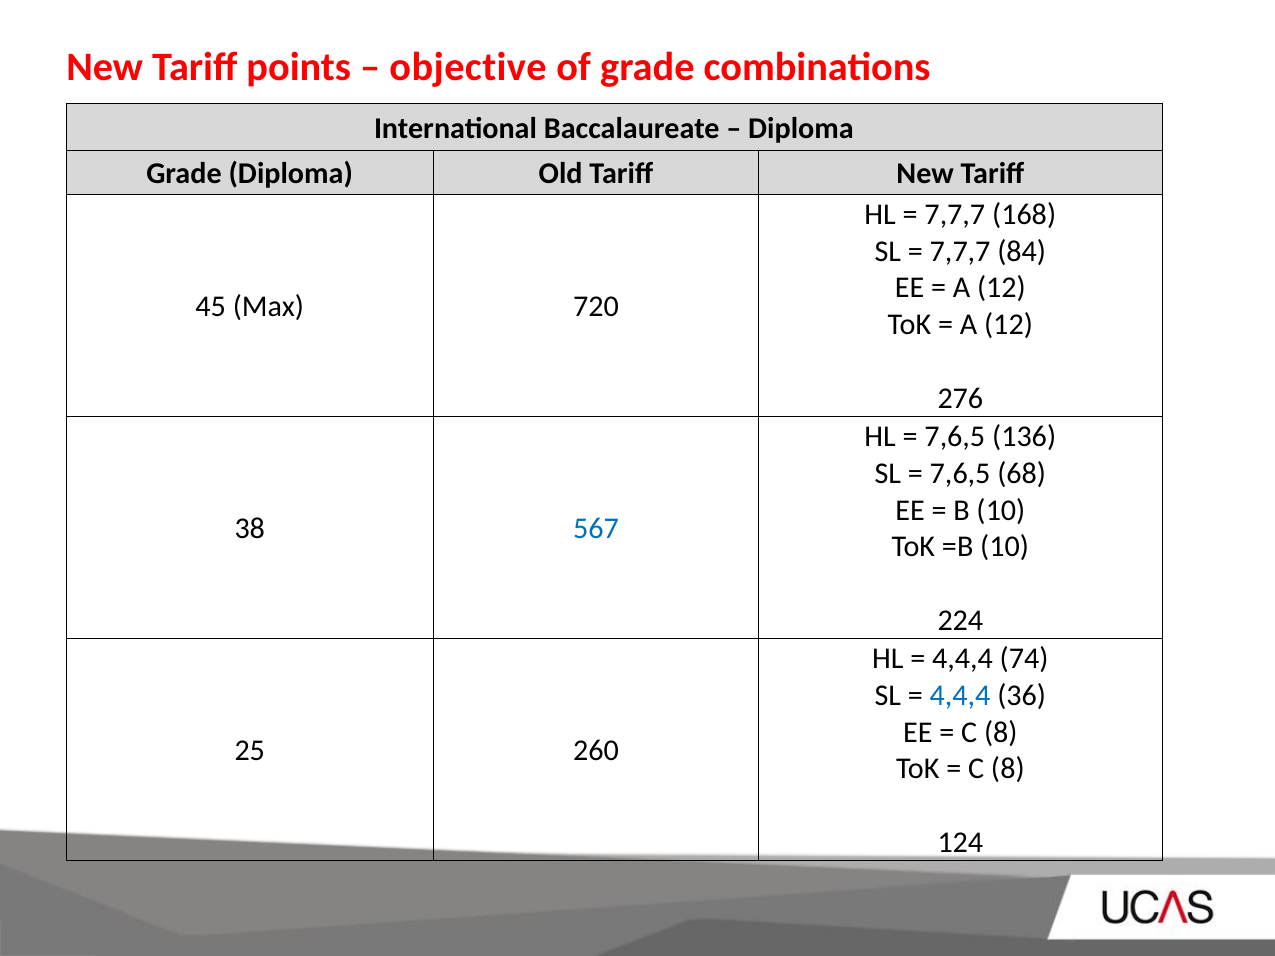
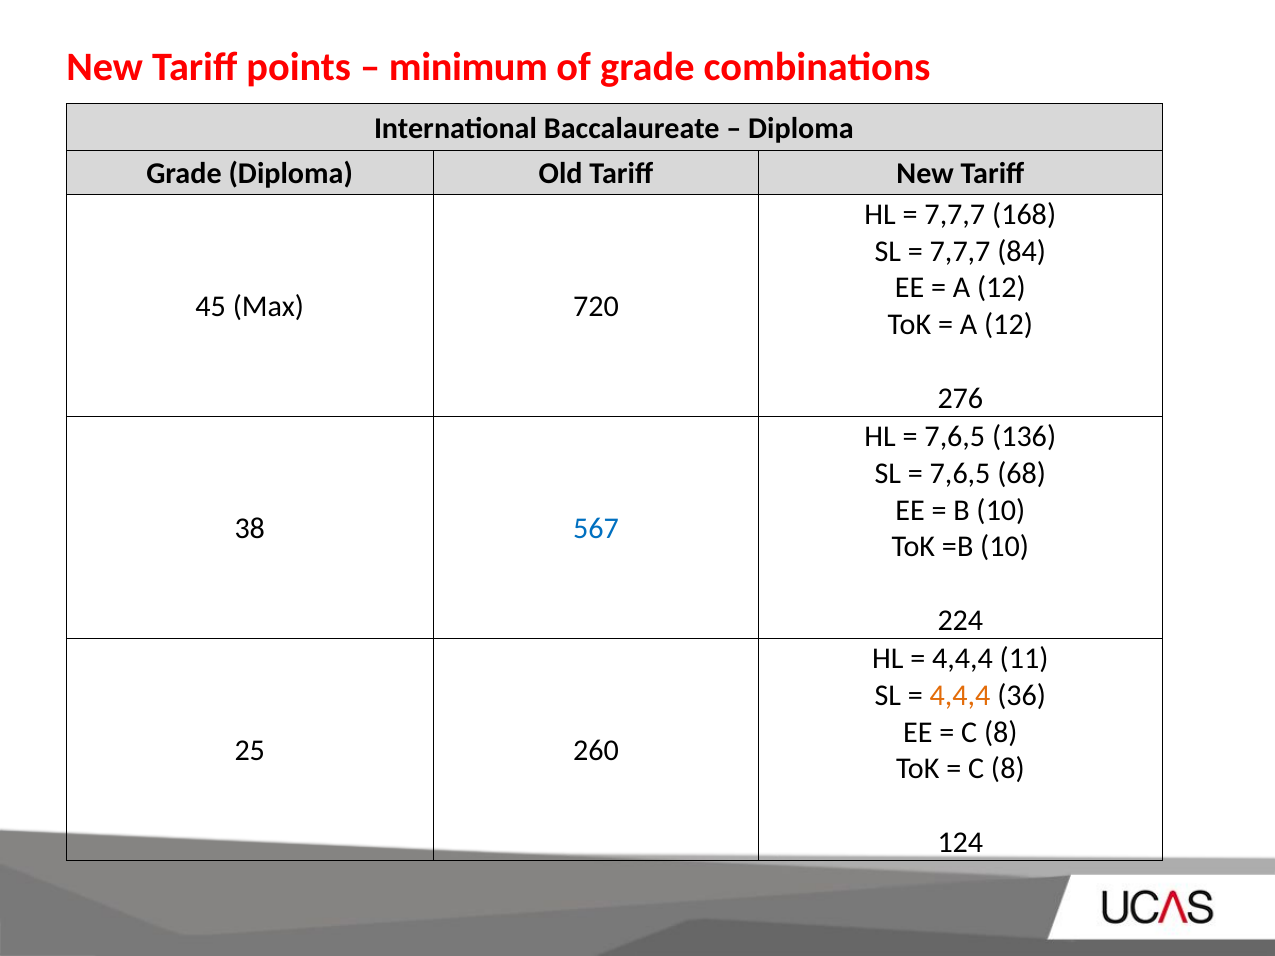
objective: objective -> minimum (468, 67)
74: 74 -> 11 (1024, 659)
4,4,4 colour: blue -> orange (960, 696)
